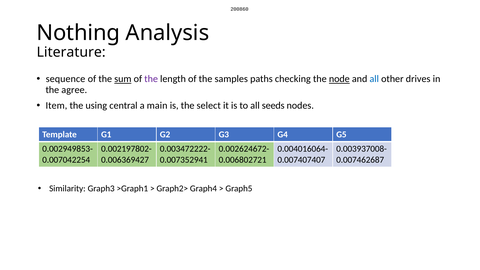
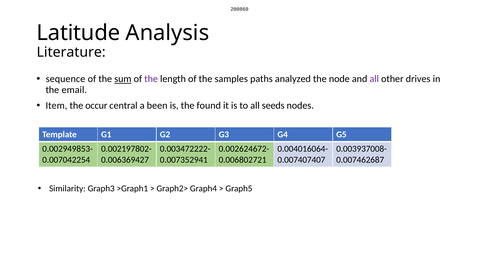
Nothing: Nothing -> Latitude (78, 33)
checking: checking -> analyzed (293, 79)
node underline: present -> none (339, 79)
all colour: blue -> purple (374, 79)
agree: agree -> email (74, 90)
using: using -> occur (96, 106)
main: main -> been (157, 106)
select: select -> found (209, 106)
